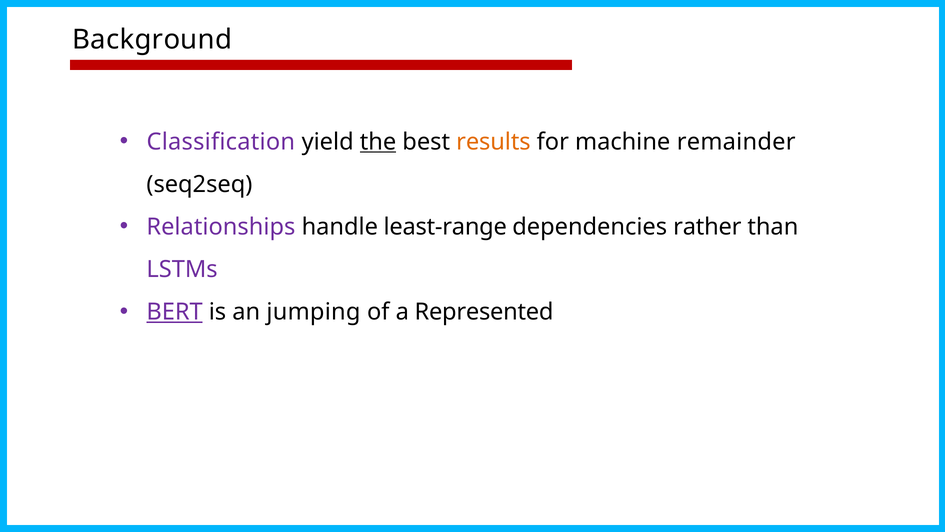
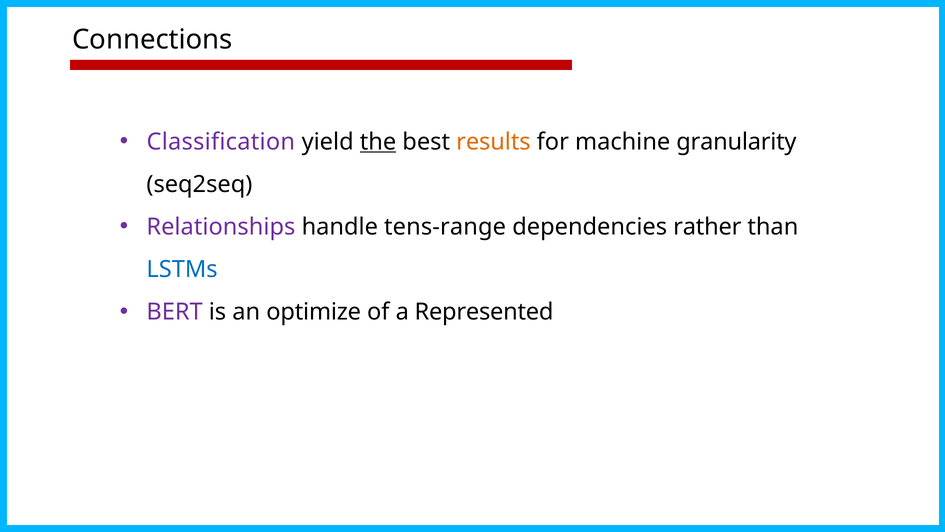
Background: Background -> Connections (152, 40)
remainder: remainder -> granularity (736, 142)
least-range: least-range -> tens-range (445, 227)
LSTMs colour: purple -> blue (182, 269)
BERT underline: present -> none (175, 312)
jumping: jumping -> optimize (314, 312)
